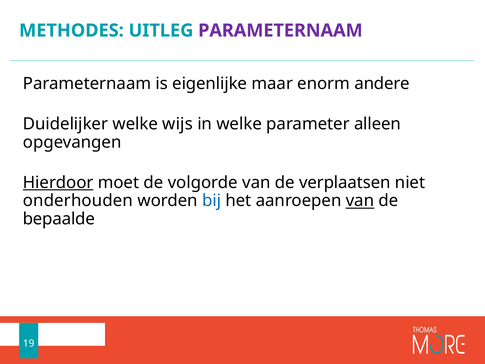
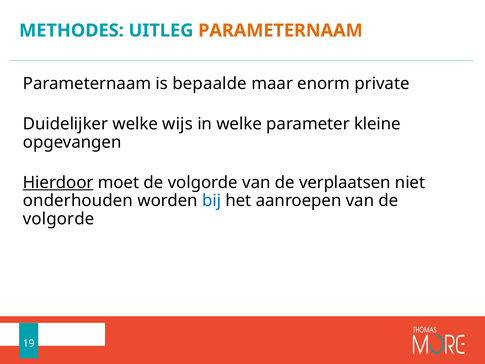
PARAMETERNAAM colour: purple -> orange (280, 30)
eigenlijke: eigenlijke -> bepaalde (210, 83)
andere: andere -> private (382, 83)
alleen: alleen -> kleine (377, 124)
van underline: present -> none (360, 201)
bepaalde: bepaalde -> volgorde (59, 219)
